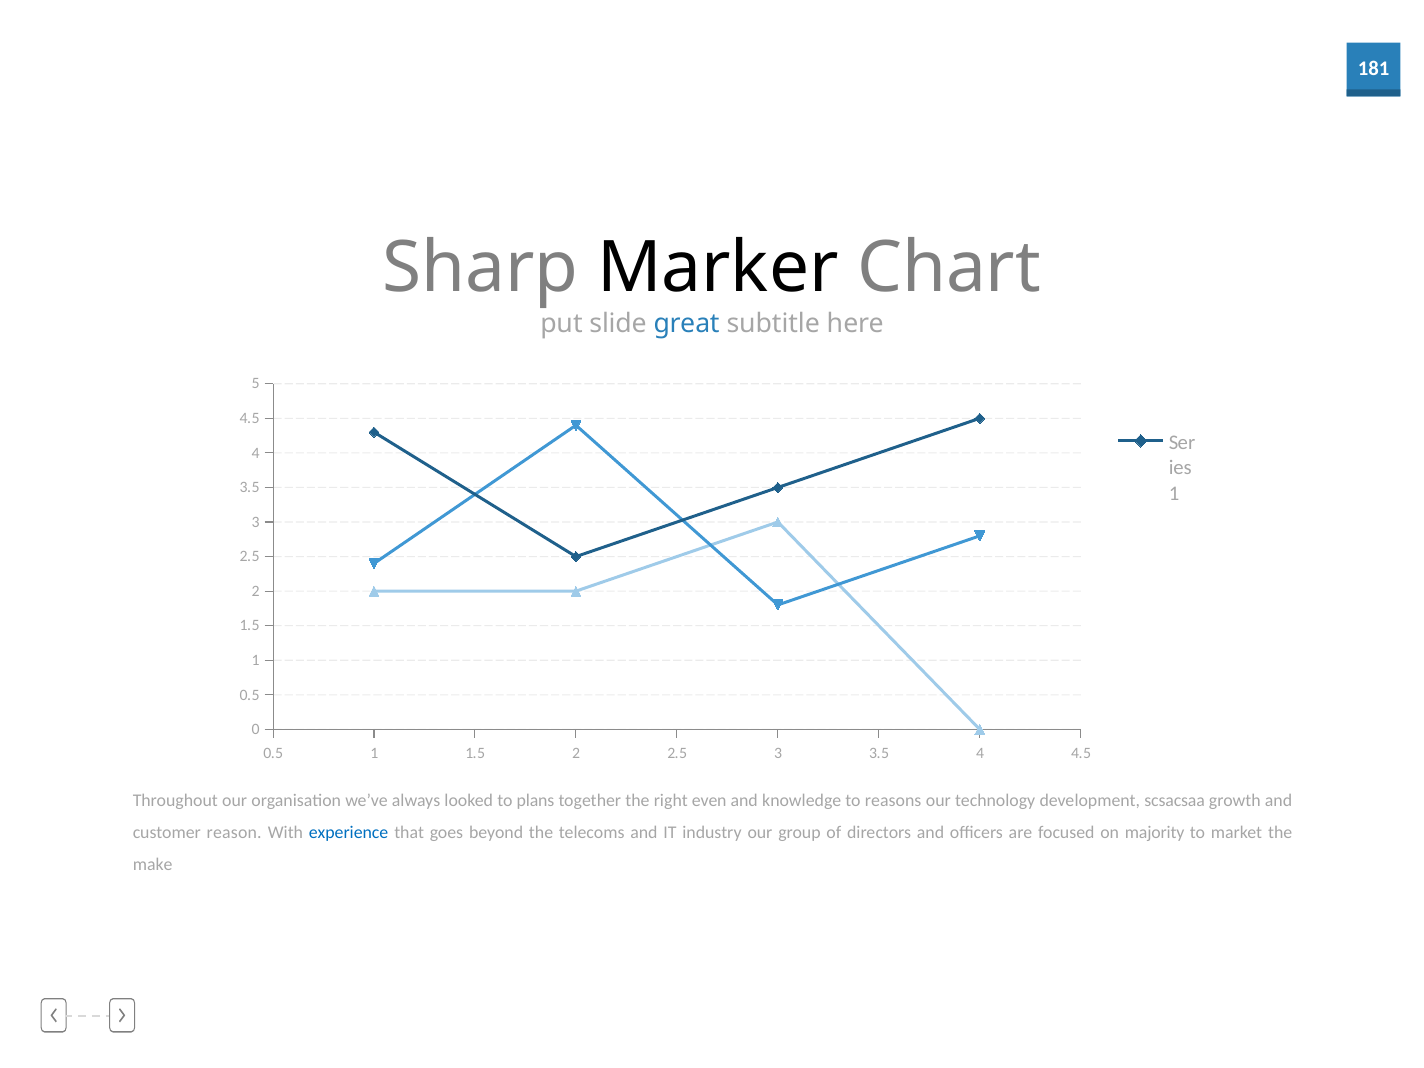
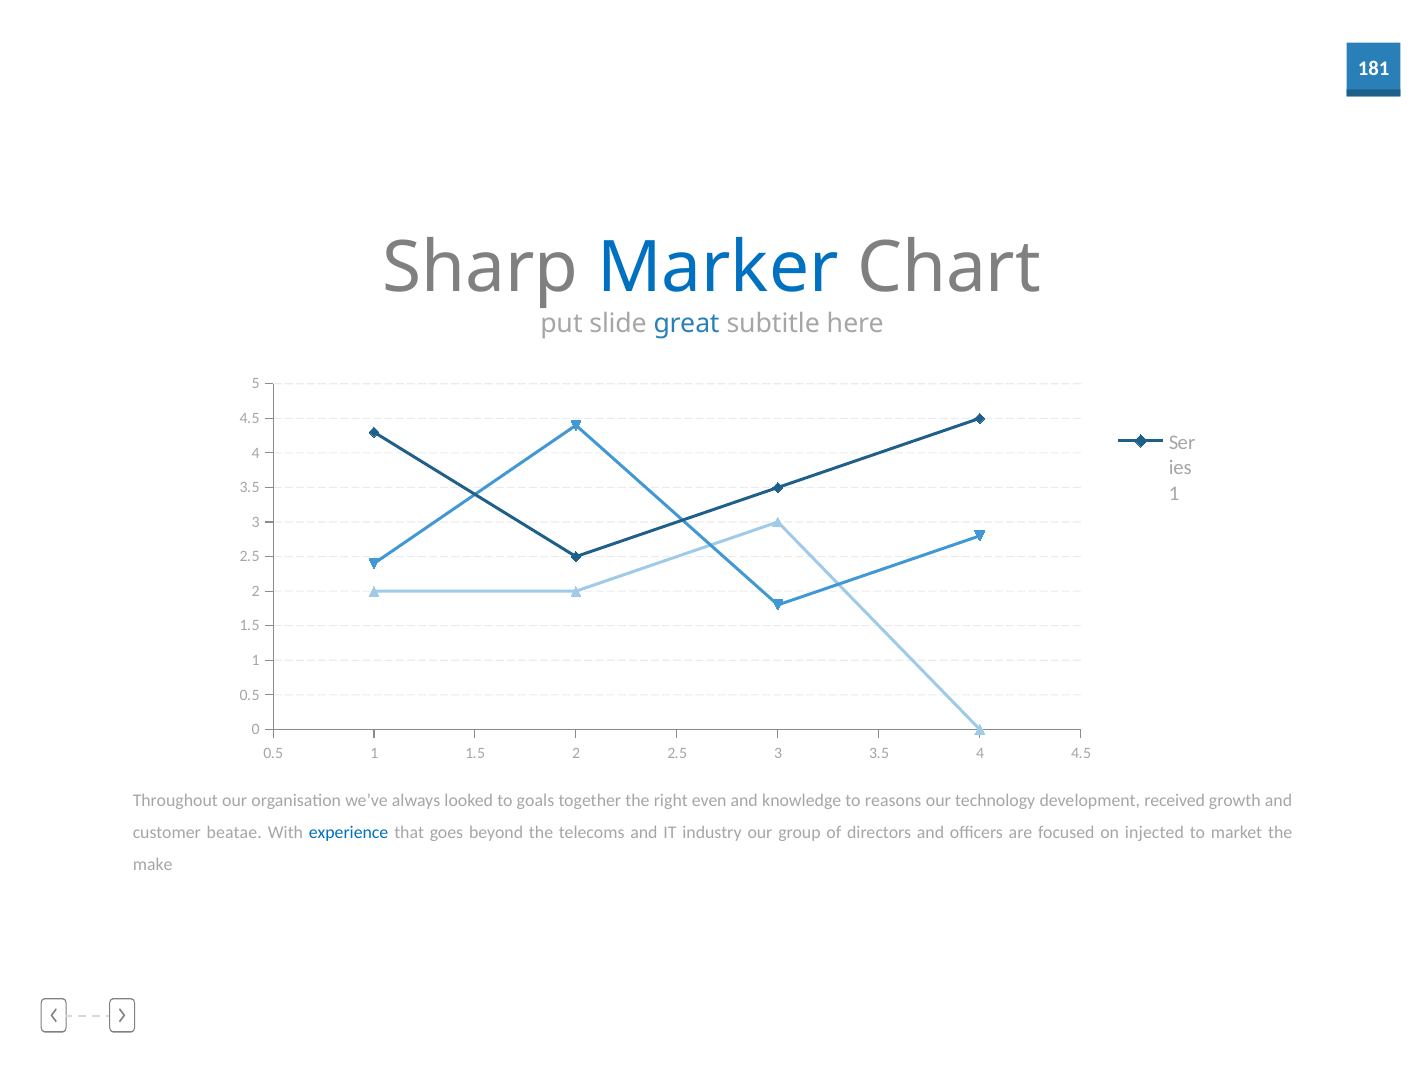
Marker colour: black -> blue (718, 268)
plans: plans -> goals (535, 801)
scsacsaa: scsacsaa -> received (1175, 801)
reason: reason -> beatae (234, 833)
majority: majority -> injected (1154, 833)
